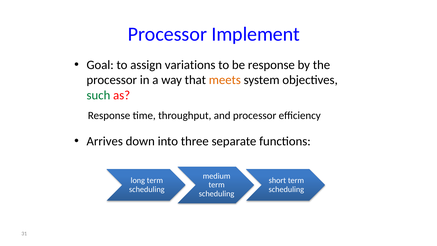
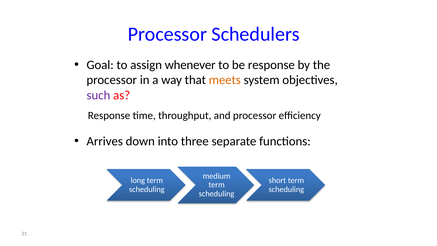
Implement: Implement -> Schedulers (256, 34)
variations: variations -> whenever (190, 65)
such colour: green -> purple (98, 95)
